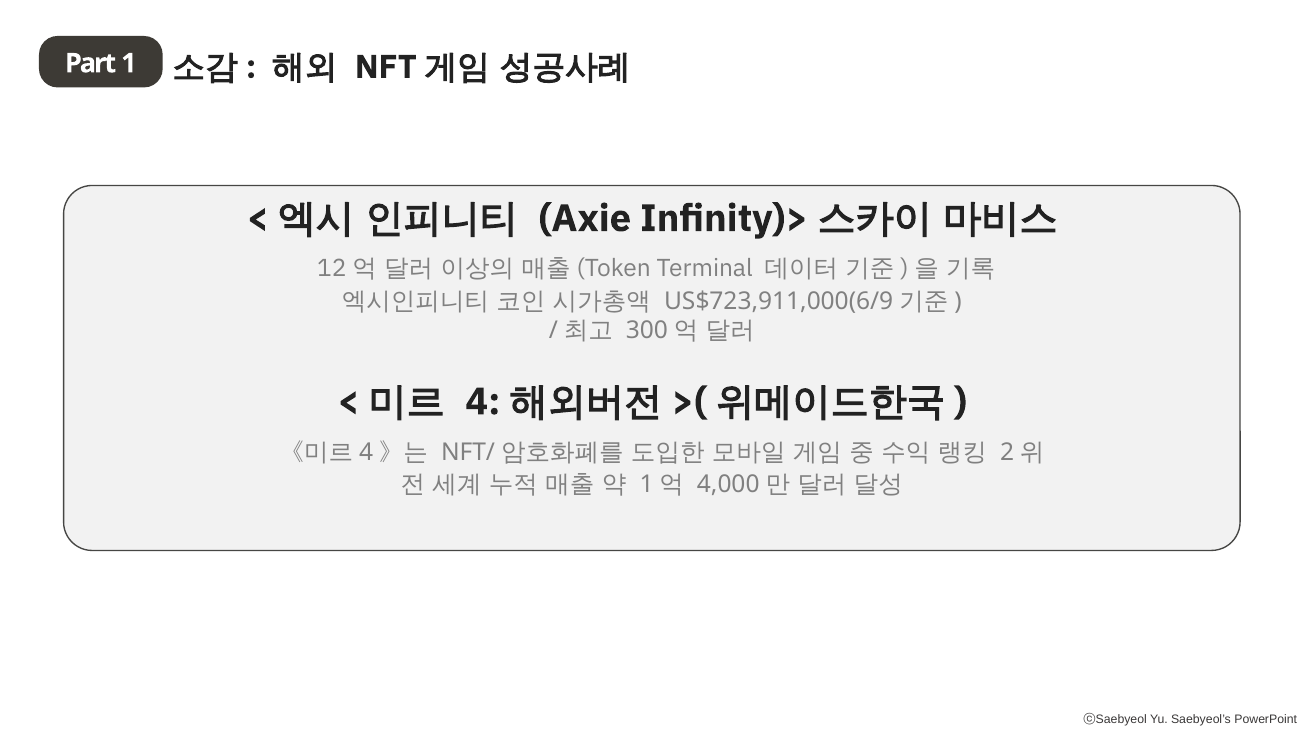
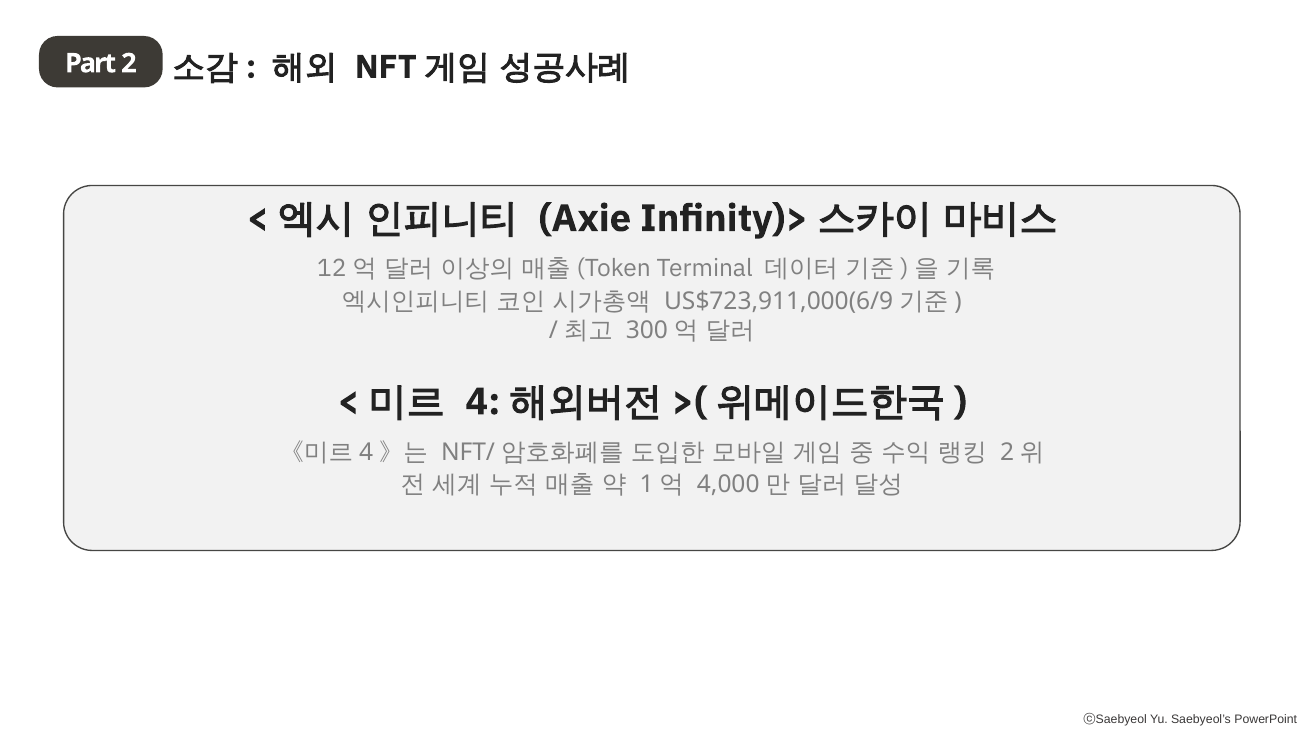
1: 1 -> 2 (129, 63)
